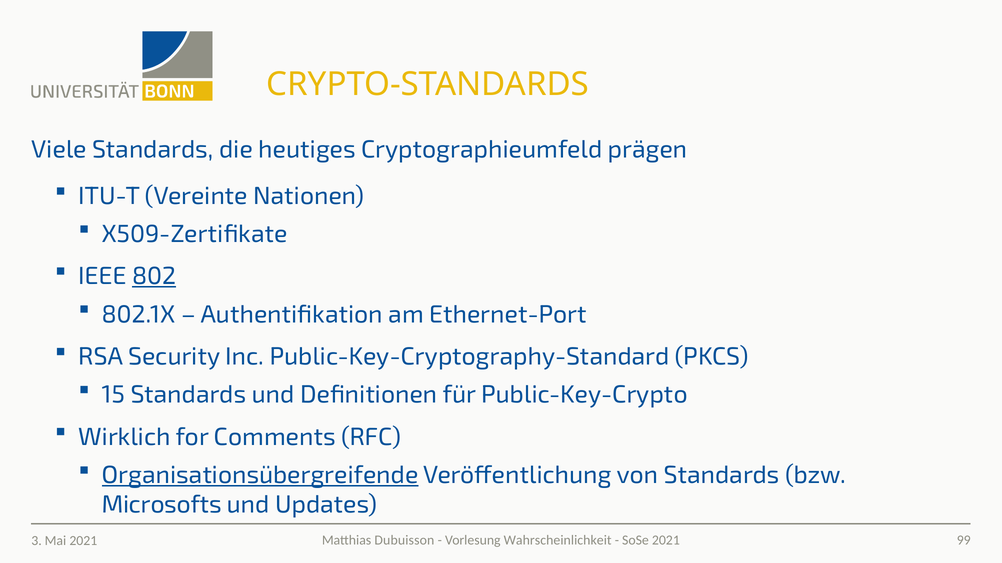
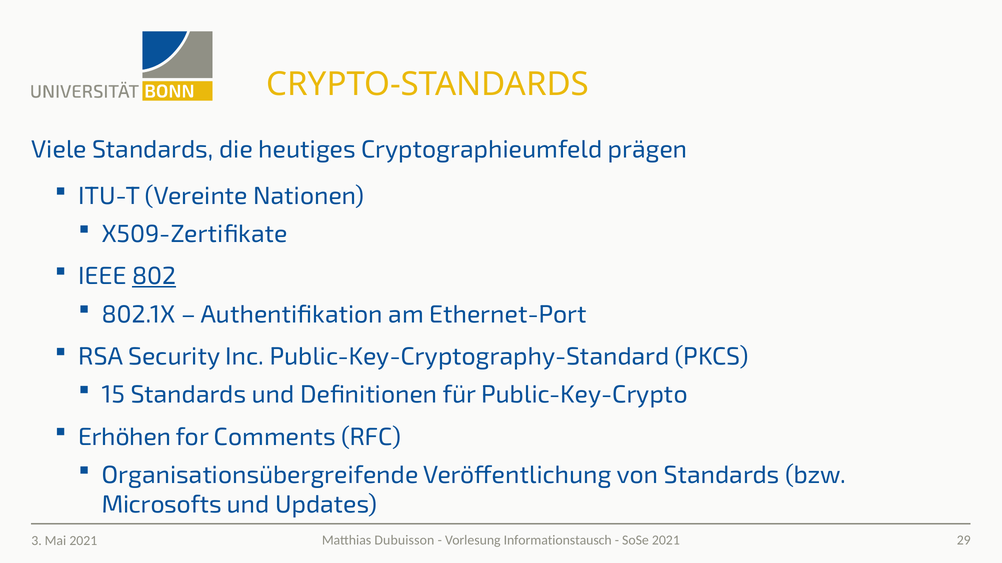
Wirklich: Wirklich -> Erhöhen (125, 437)
Organisationsübergreifende underline: present -> none (260, 475)
Wahrscheinlichkeit: Wahrscheinlichkeit -> Informationstausch (558, 541)
99: 99 -> 29 (964, 541)
